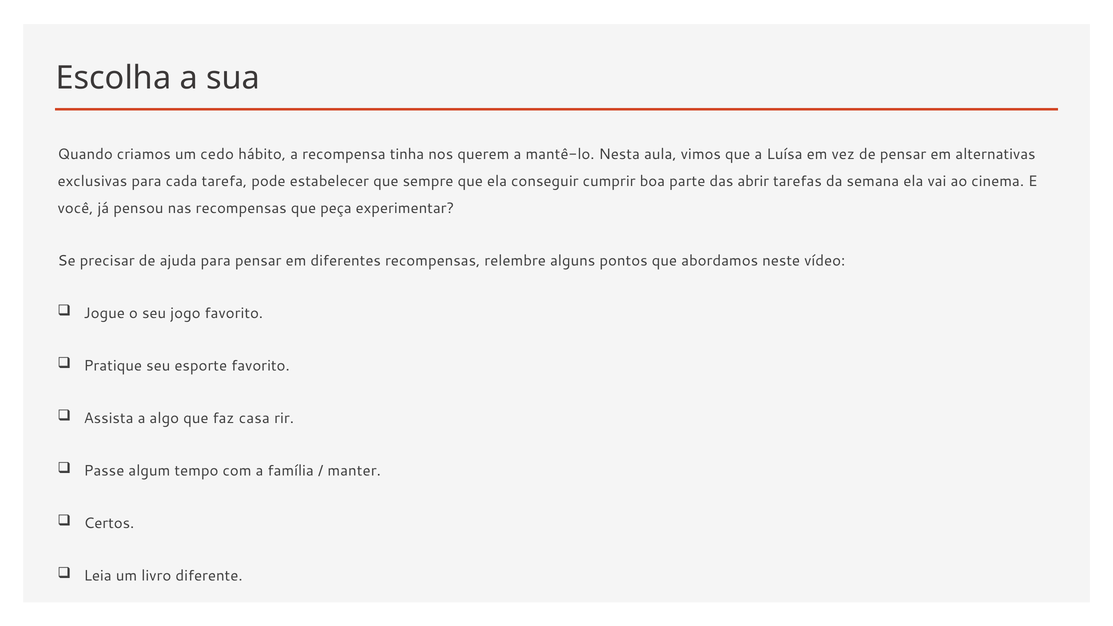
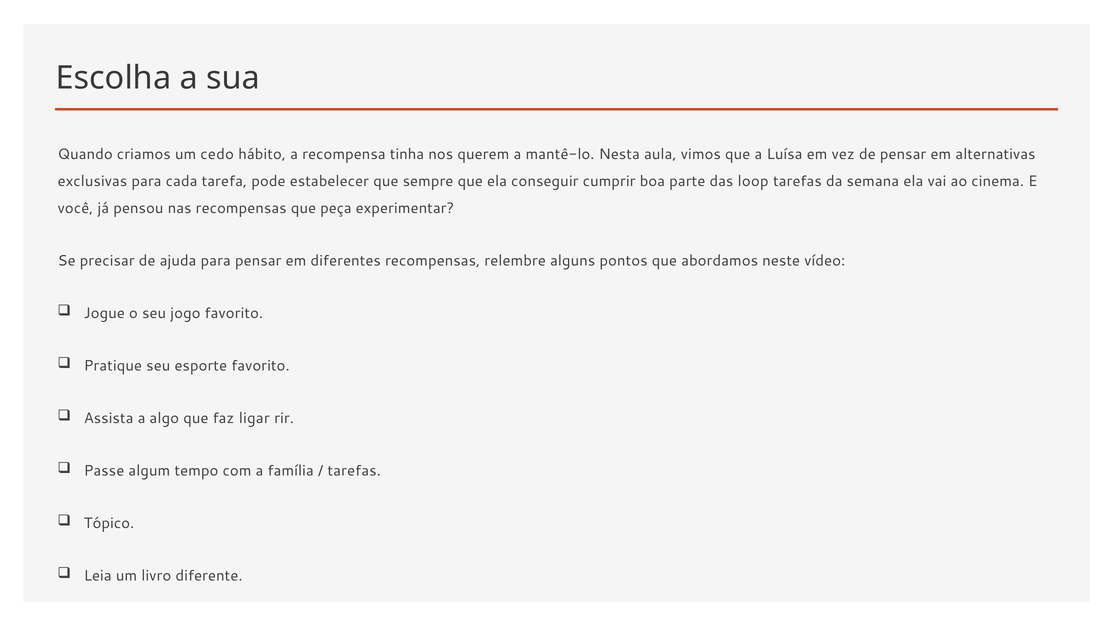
abrir: abrir -> loop (753, 181)
casa: casa -> ligar (254, 418)
manter: manter -> tarefas (354, 471)
Certos: Certos -> Tópico (109, 523)
